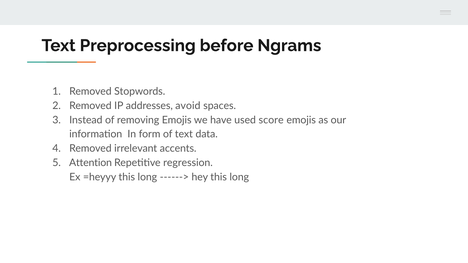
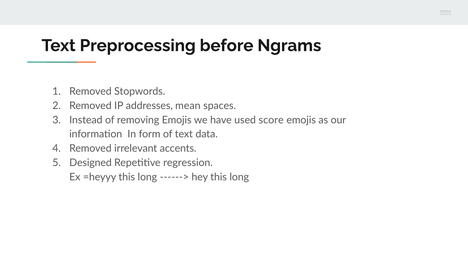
avoid: avoid -> mean (188, 106)
Attention: Attention -> Designed (90, 163)
